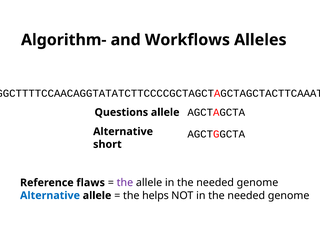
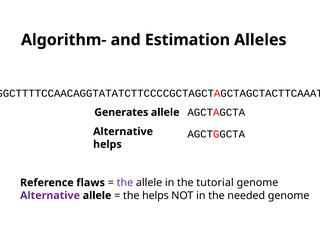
Workflows: Workflows -> Estimation (187, 40)
Questions: Questions -> Generates (121, 112)
short: short -> helps (107, 144)
allele in the needed: needed -> tutorial (215, 183)
Alternative colour: blue -> purple (50, 195)
